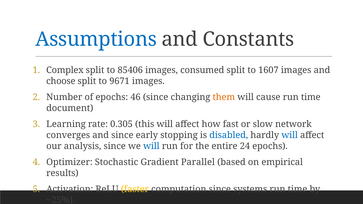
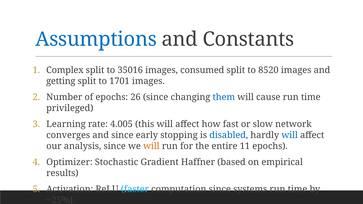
85406: 85406 -> 35016 (130, 70)
1607: 1607 -> 8520 (268, 70)
choose: choose -> getting (61, 81)
9671: 9671 -> 1701 (119, 81)
46: 46 -> 26 (136, 97)
them colour: orange -> blue (224, 97)
document: document -> privileged (70, 108)
0.305: 0.305 -> 4.005 (121, 124)
will colour: blue -> orange (151, 146)
24: 24 -> 11 (245, 146)
Parallel: Parallel -> Haffner (198, 162)
faster colour: yellow -> light blue (135, 189)
